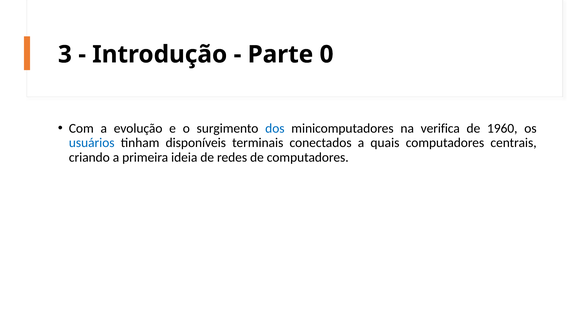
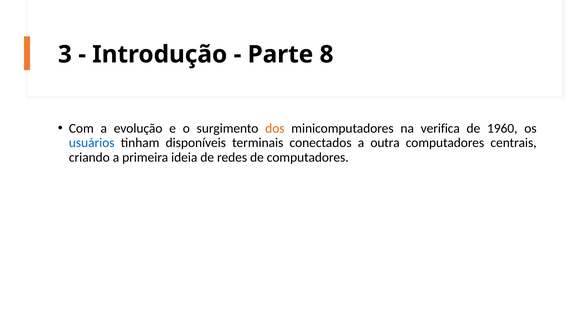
0: 0 -> 8 (327, 54)
dos colour: blue -> orange (275, 128)
quais: quais -> outra (385, 143)
